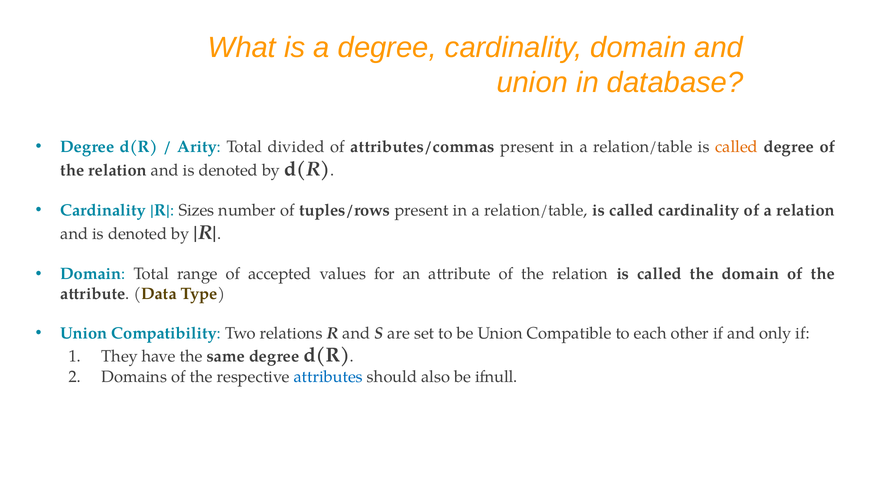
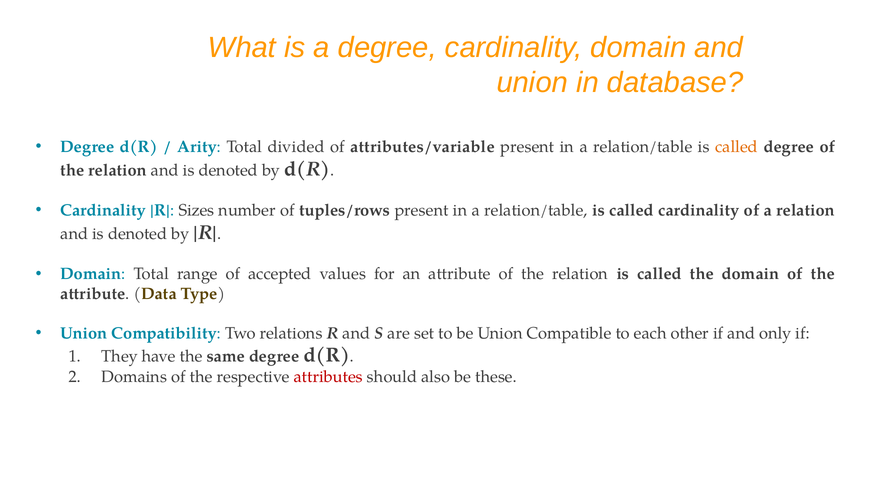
attributes/commas: attributes/commas -> attributes/variable (423, 147)
attributes colour: blue -> red (328, 377)
ifnull: ifnull -> these (496, 377)
